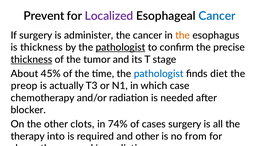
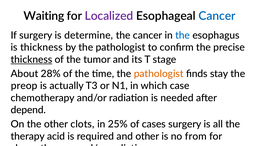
Prevent: Prevent -> Waiting (44, 16)
administer: administer -> determine (89, 35)
the colour: orange -> blue (183, 35)
pathologist underline: present -> none (120, 48)
45%: 45% -> 28% (51, 74)
pathologist colour: blue -> orange (159, 74)
diet: diet -> stay (219, 74)
blocker: blocker -> depend (28, 110)
74%: 74% -> 25% (118, 124)
into: into -> acid (56, 137)
